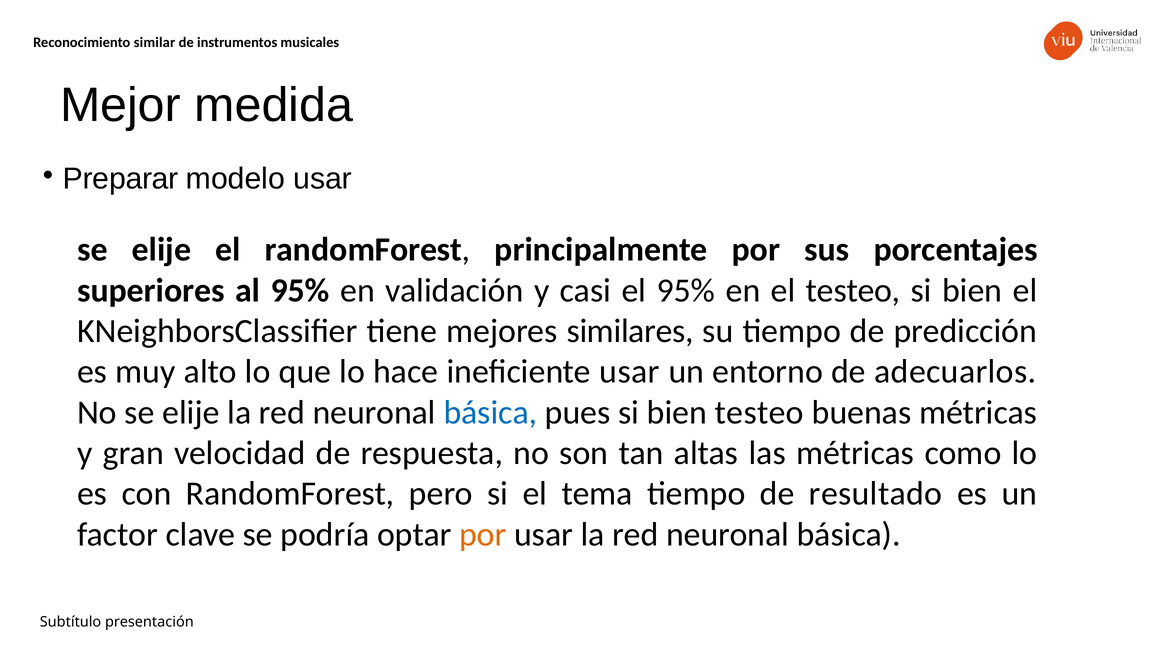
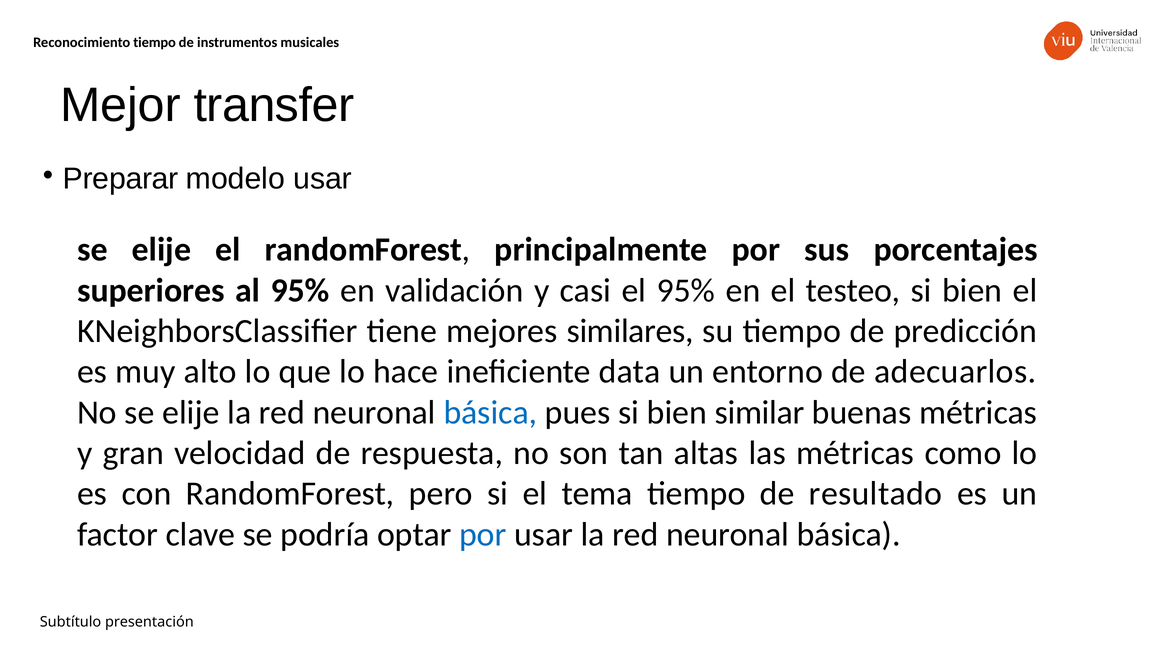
Reconocimiento similar: similar -> tiempo (155, 43)
medida: medida -> transfer (274, 105)
ineficiente usar: usar -> data (630, 372)
bien testeo: testeo -> similar (760, 413)
por colour: orange -> blue (483, 535)
